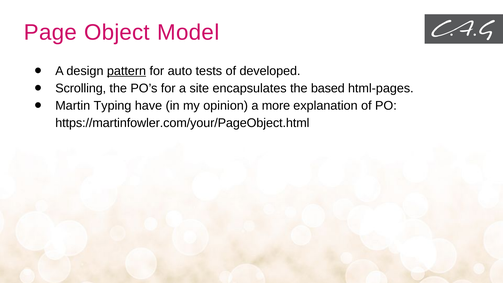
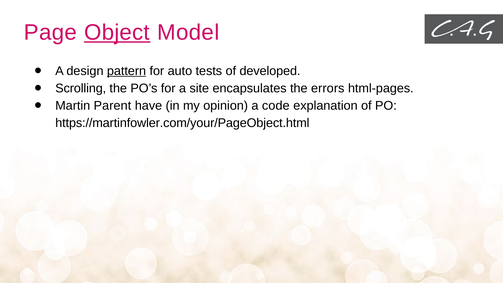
Object underline: none -> present (117, 32)
based: based -> errors (328, 88)
Typing: Typing -> Parent (112, 106)
more: more -> code (276, 106)
